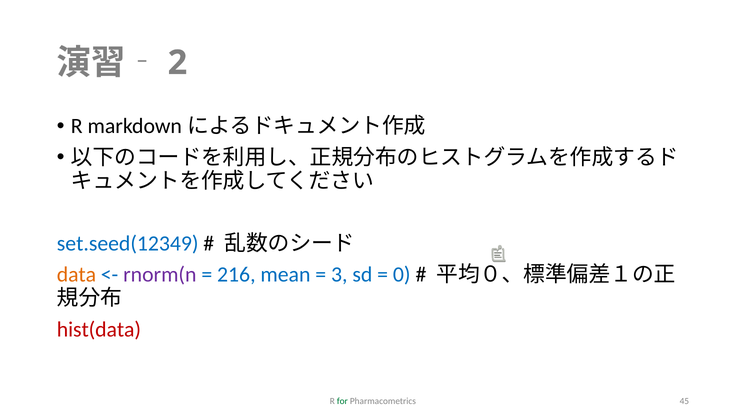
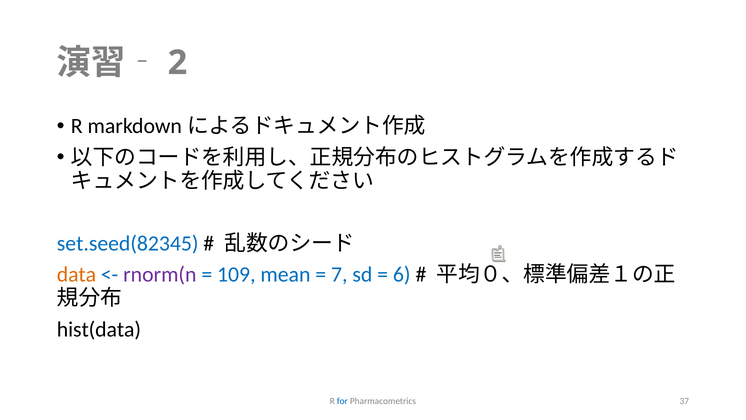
set.seed(12349: set.seed(12349 -> set.seed(82345 (128, 243)
216: 216 -> 109 (236, 274)
3: 3 -> 7 (339, 274)
0: 0 -> 6 (402, 274)
hist(data colour: red -> black (99, 329)
for colour: green -> blue (342, 401)
45: 45 -> 37 (684, 401)
